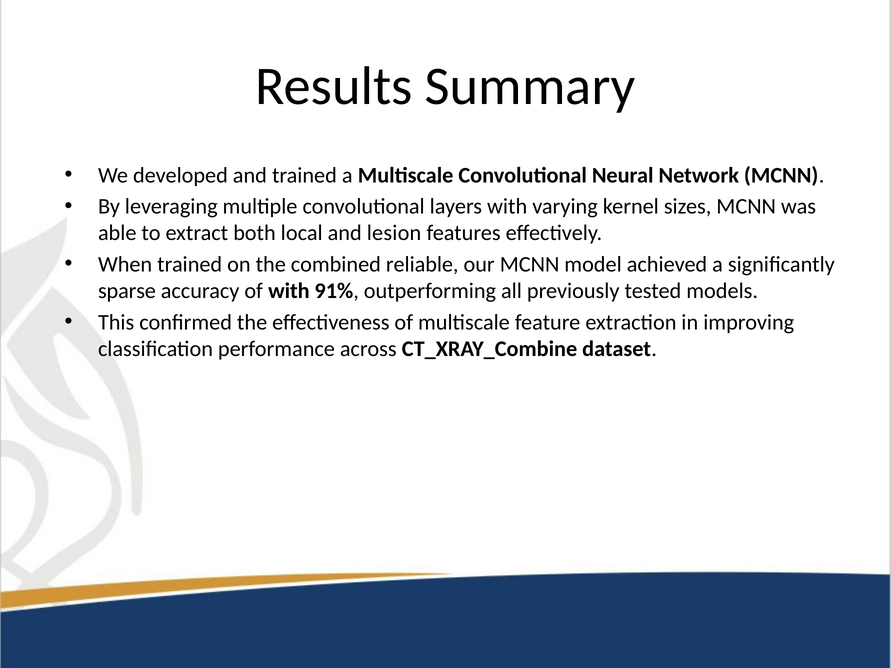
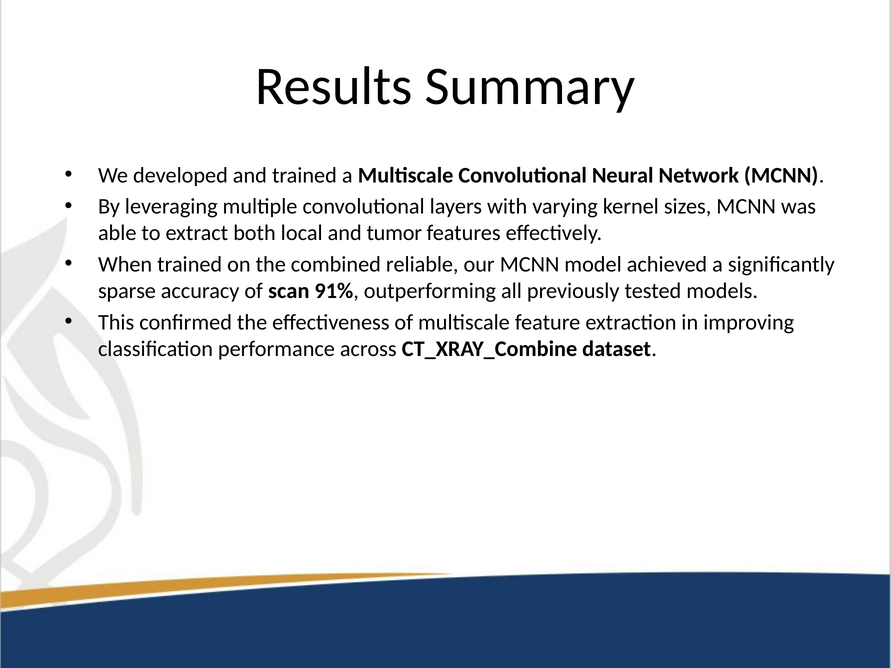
lesion: lesion -> tumor (394, 233)
of with: with -> scan (289, 291)
